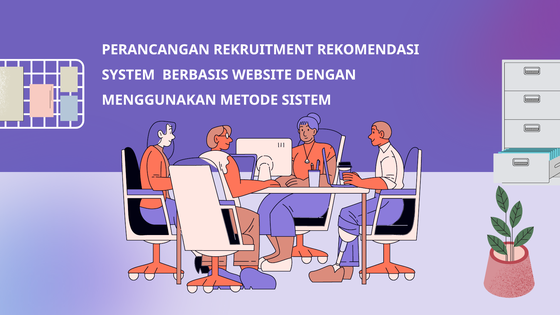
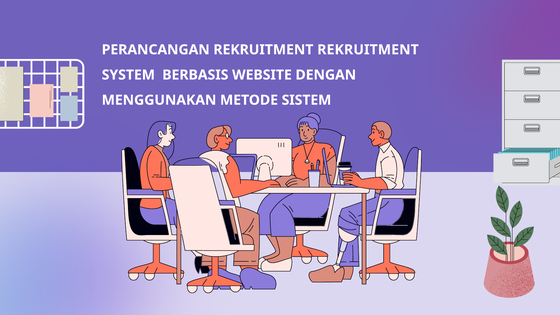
REKRUITMENT REKOMENDASI: REKOMENDASI -> REKRUITMENT (368, 50)
